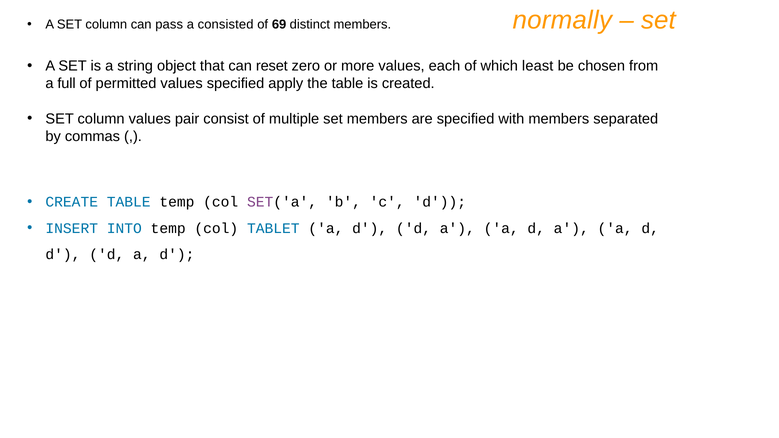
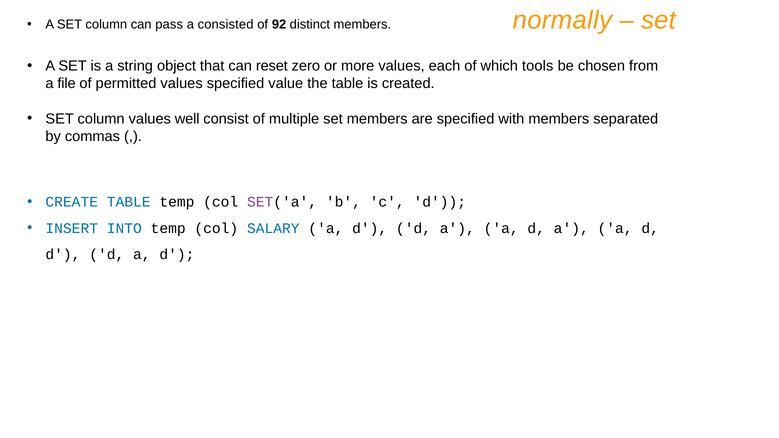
69: 69 -> 92 (279, 25)
least: least -> tools (538, 66)
full: full -> file (67, 84)
apply: apply -> value (286, 84)
pair: pair -> well (187, 119)
TABLET: TABLET -> SALARY (273, 228)
